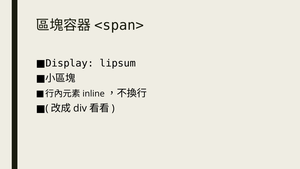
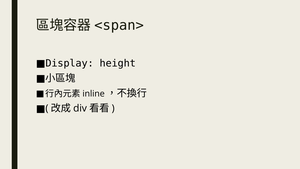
lipsum: lipsum -> height (118, 63)
